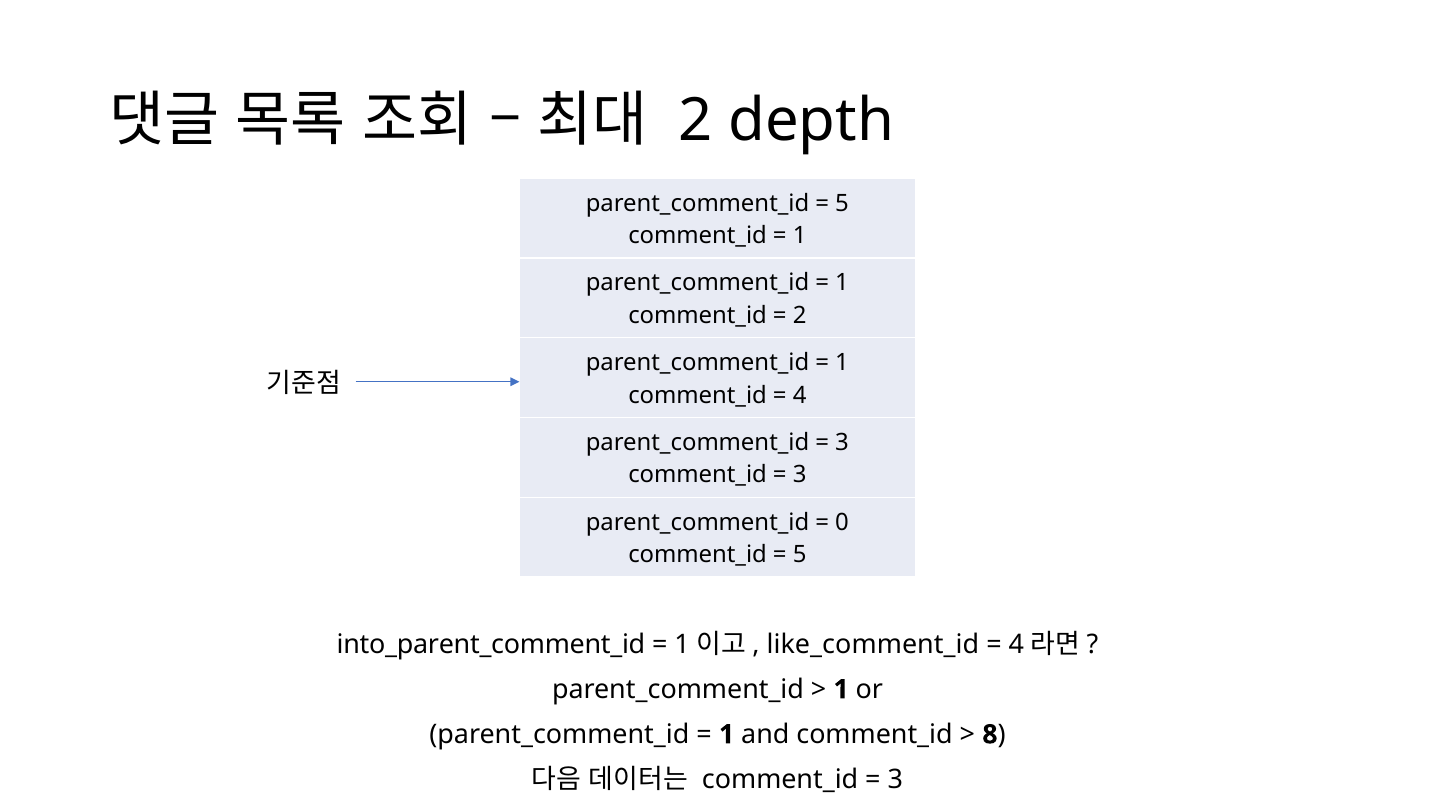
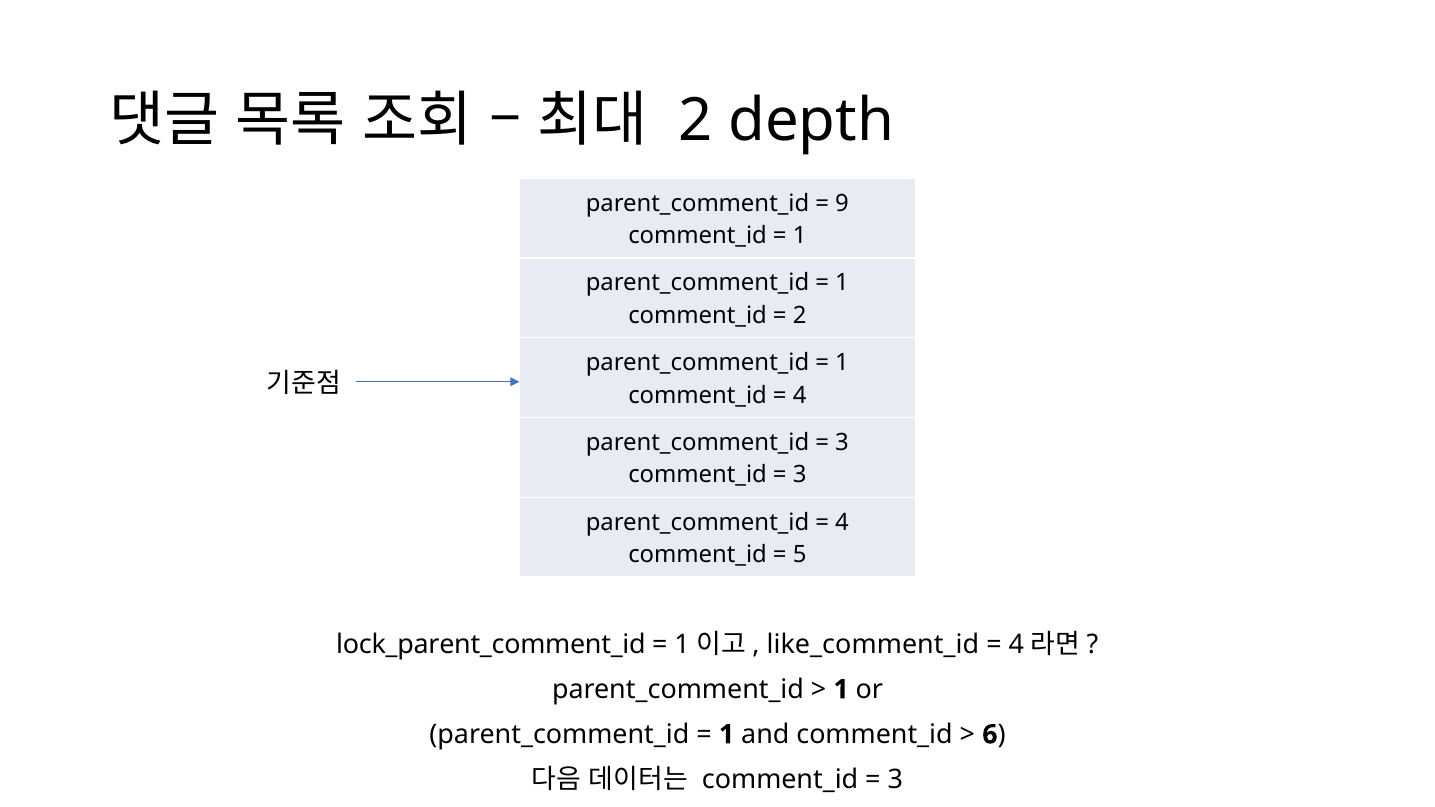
5: 5 -> 9 (842, 203)
0: 0 -> 4 (842, 522)
into_parent_comment_id: into_parent_comment_id -> lock_parent_comment_id (491, 644)
8: 8 -> 6 (990, 735)
